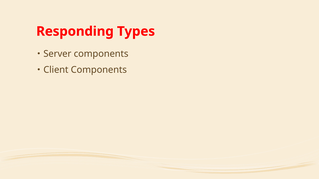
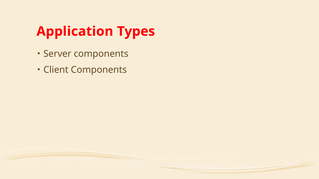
Responding: Responding -> Application (75, 31)
